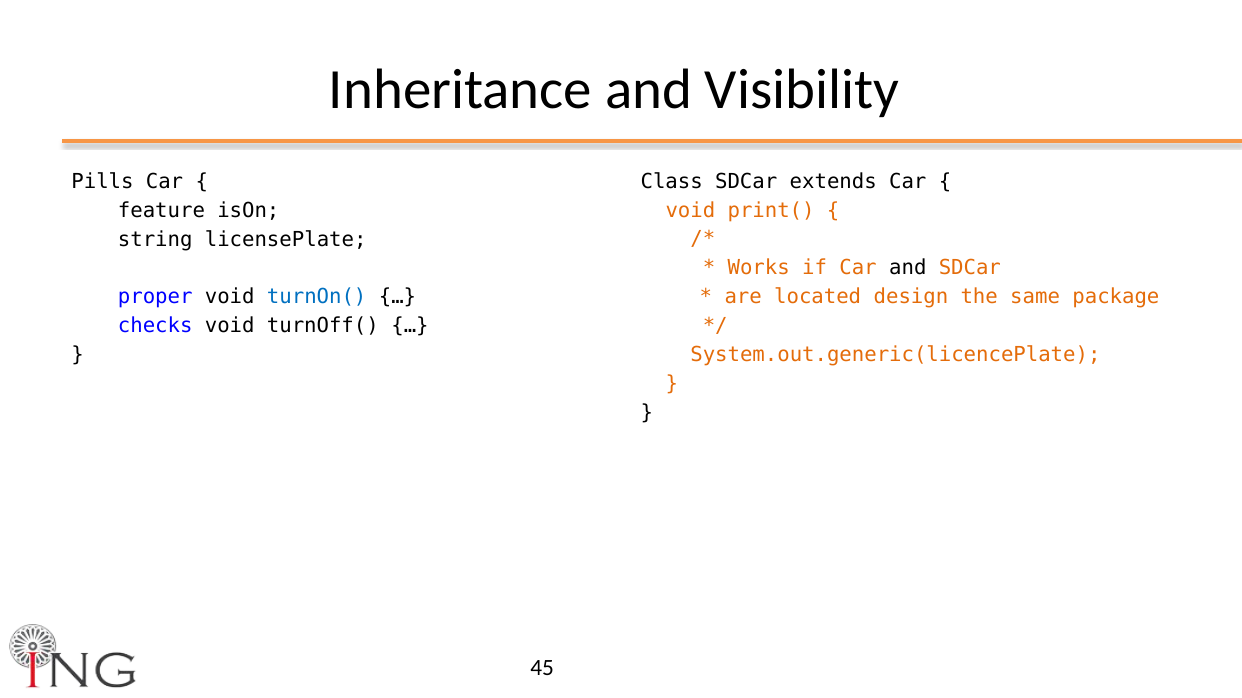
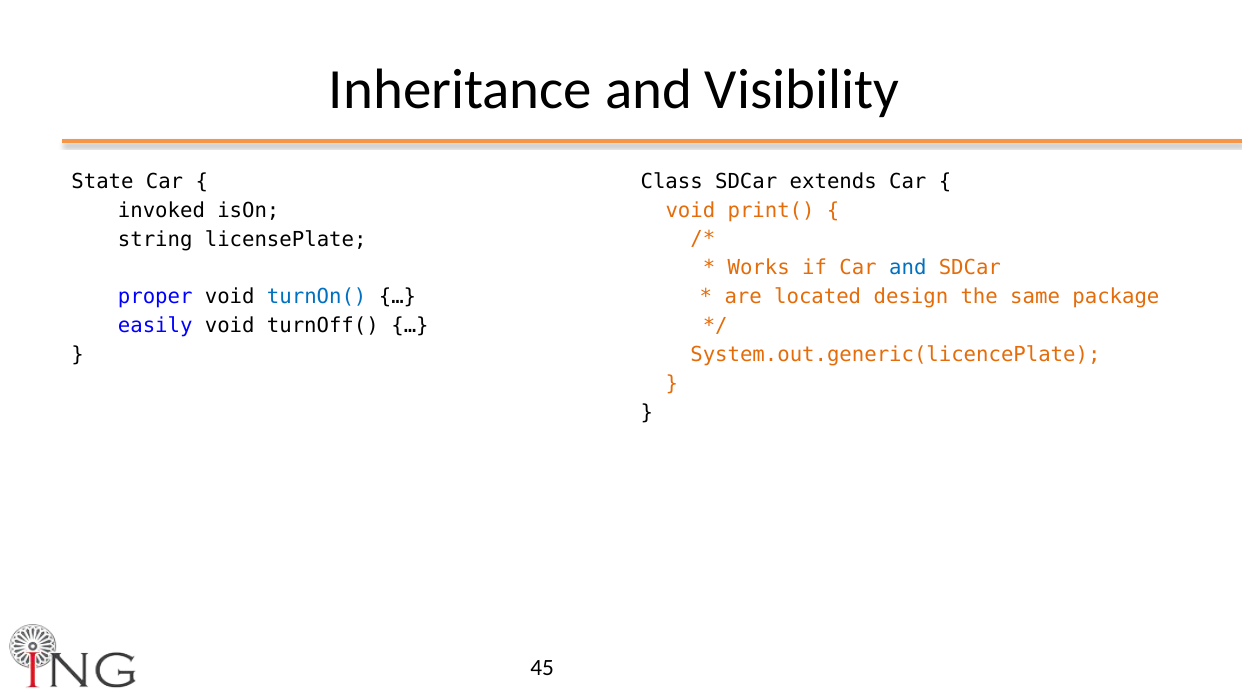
Pills: Pills -> State (102, 182)
feature: feature -> invoked (161, 210)
and colour: black -> blue (908, 268)
checks: checks -> easily (155, 326)
